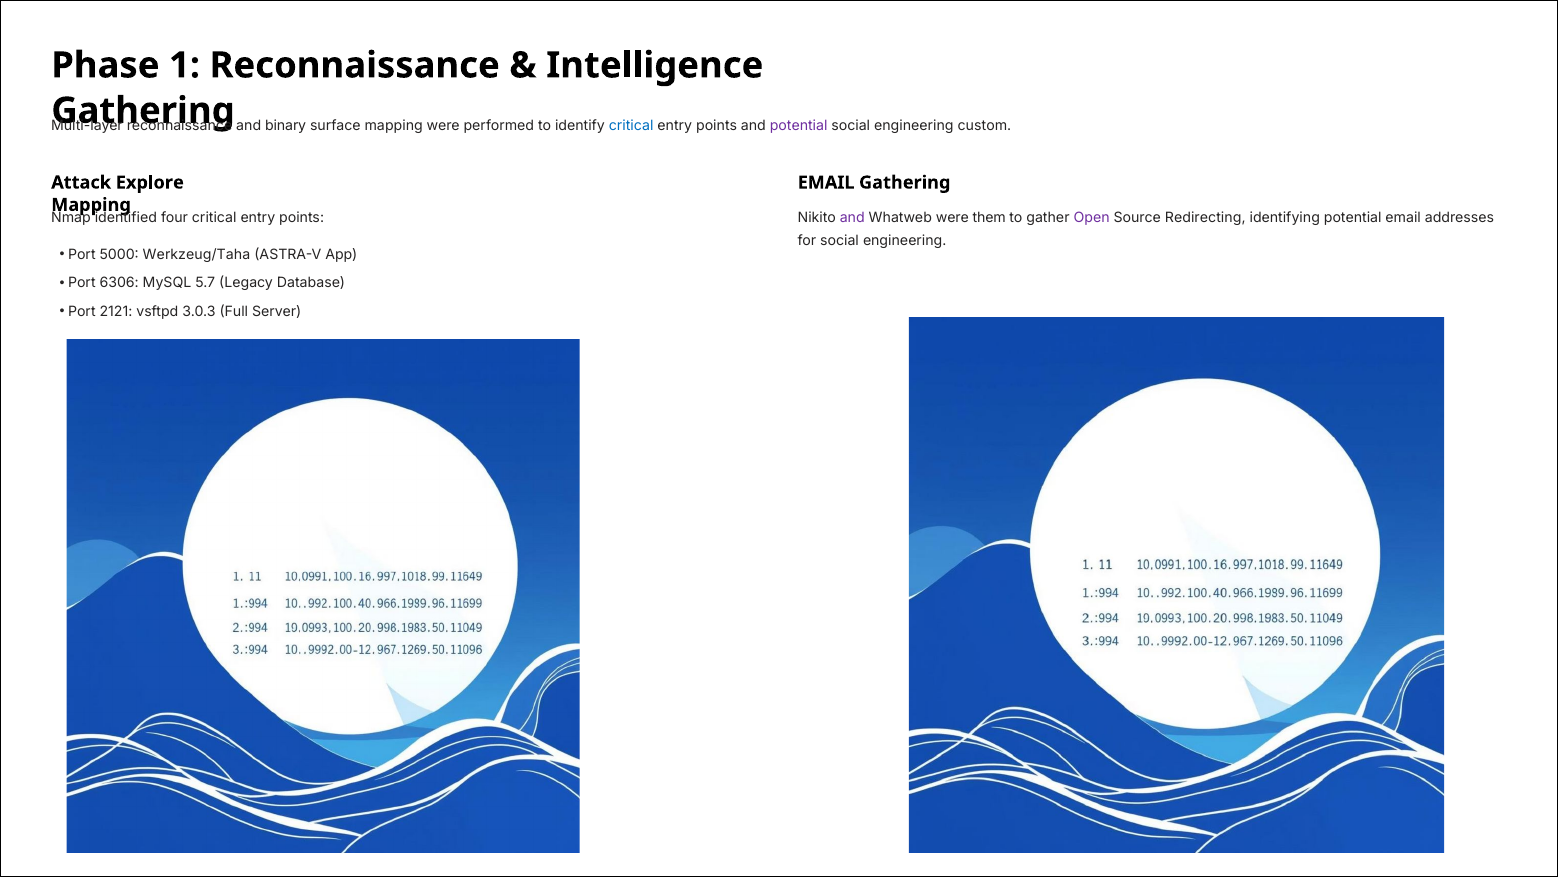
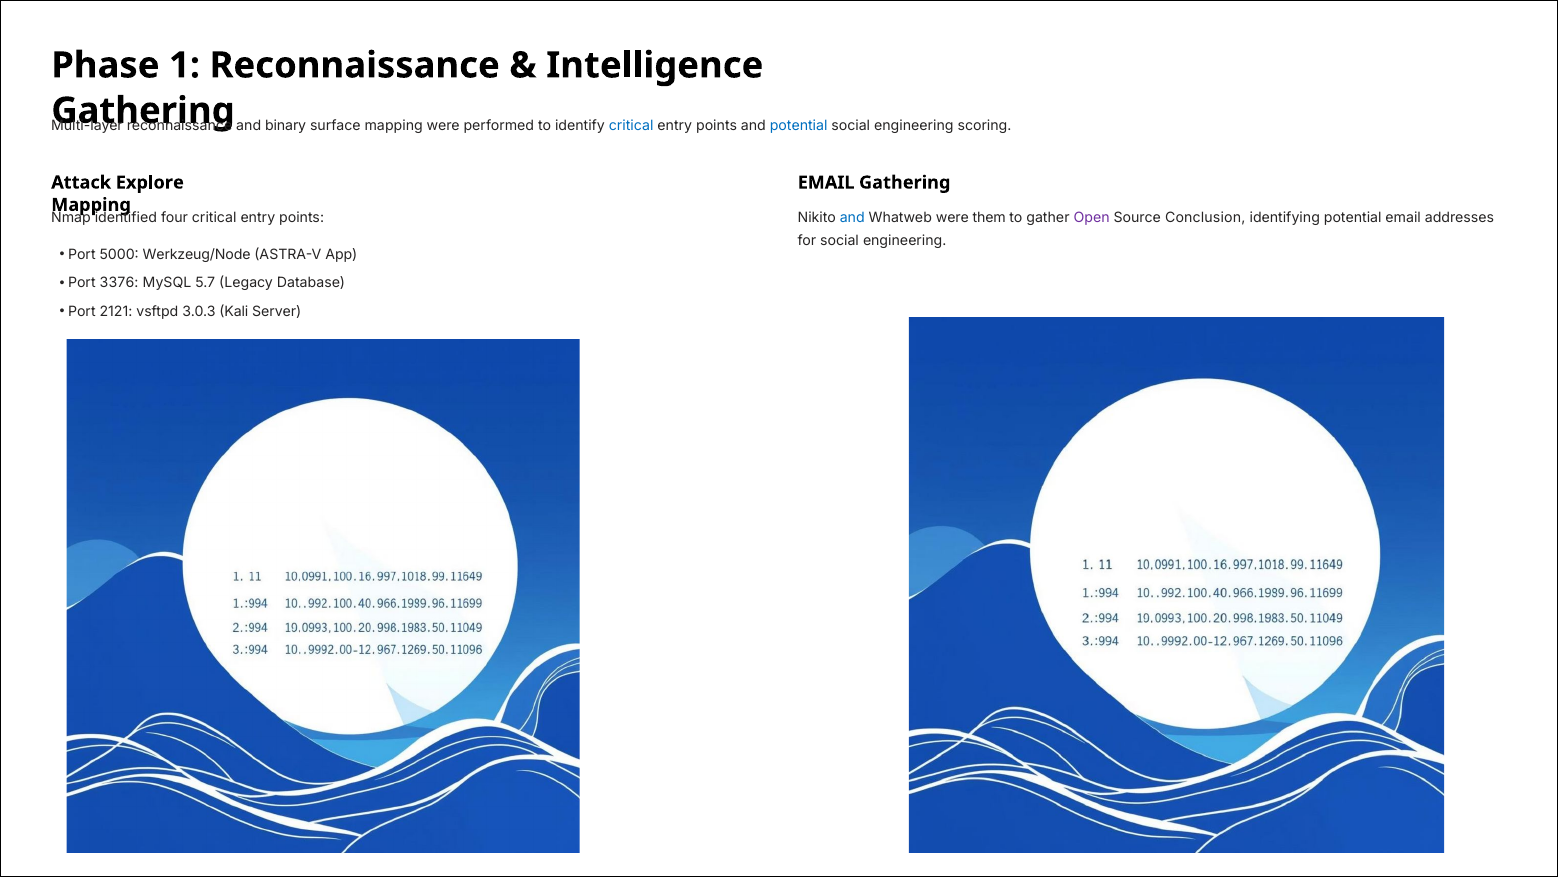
potential colour: purple -> blue (799, 126)
custom: custom -> scoring (984, 126)
and colour: purple -> blue (852, 218)
Redirecting: Redirecting -> Conclusion (1205, 218)
Werkzeug/Taha: Werkzeug/Taha -> Werkzeug/Node (197, 254)
6306: 6306 -> 3376 (119, 283)
Full: Full -> Kali (234, 312)
